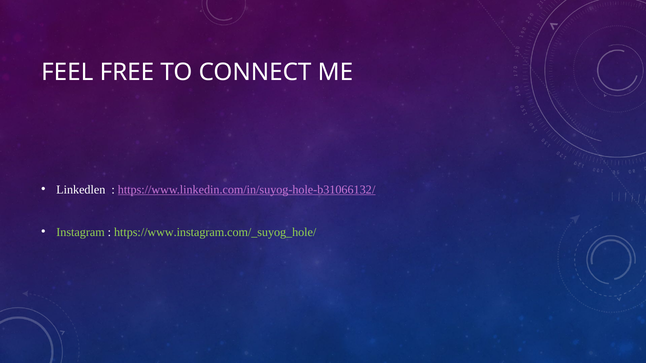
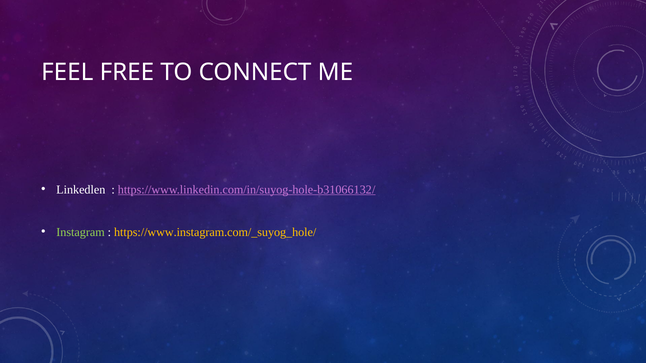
https://www.instagram.com/_suyog_hole/ colour: light green -> yellow (215, 232)
